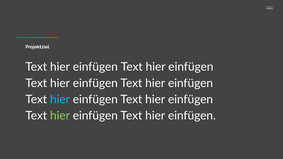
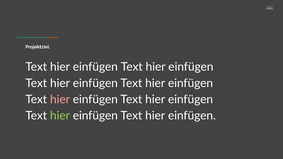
hier colour: light blue -> pink (60, 100)
